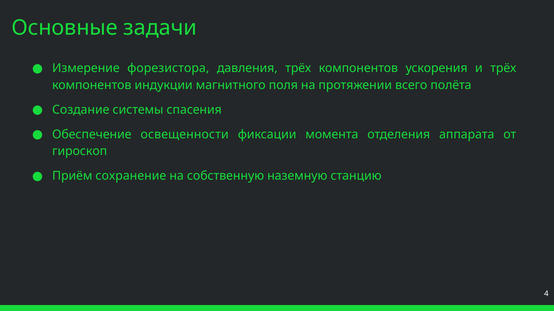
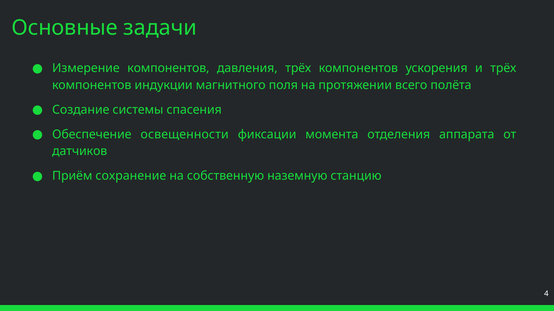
Измерение форезистора: форезистора -> компонентов (168, 68)
гироскоп: гироскоп -> датчиков (80, 152)
